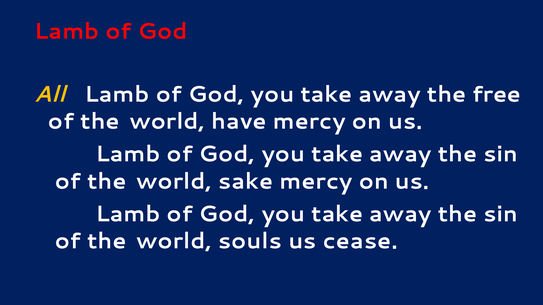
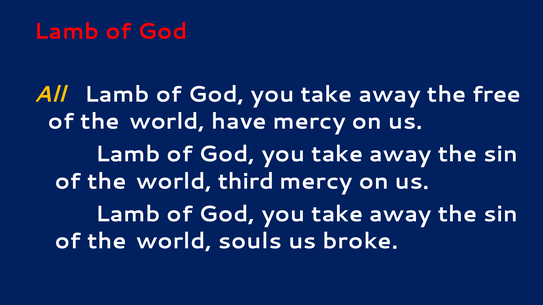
sake: sake -> third (246, 182)
cease: cease -> broke (360, 241)
